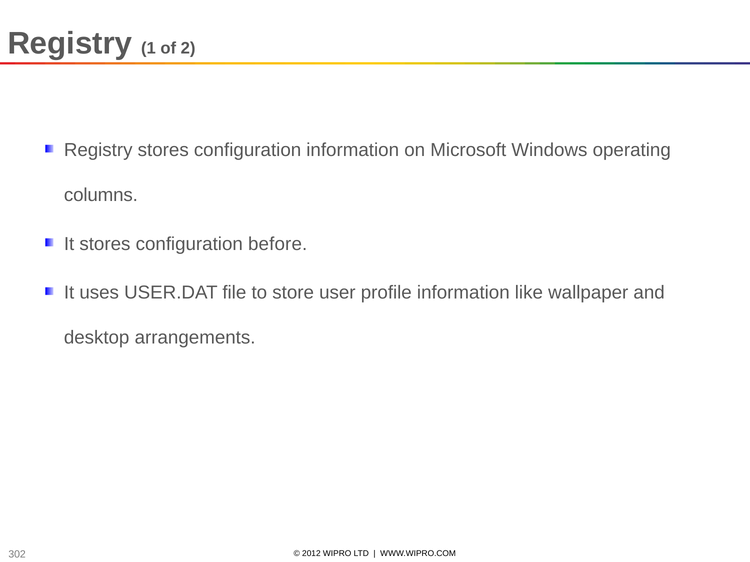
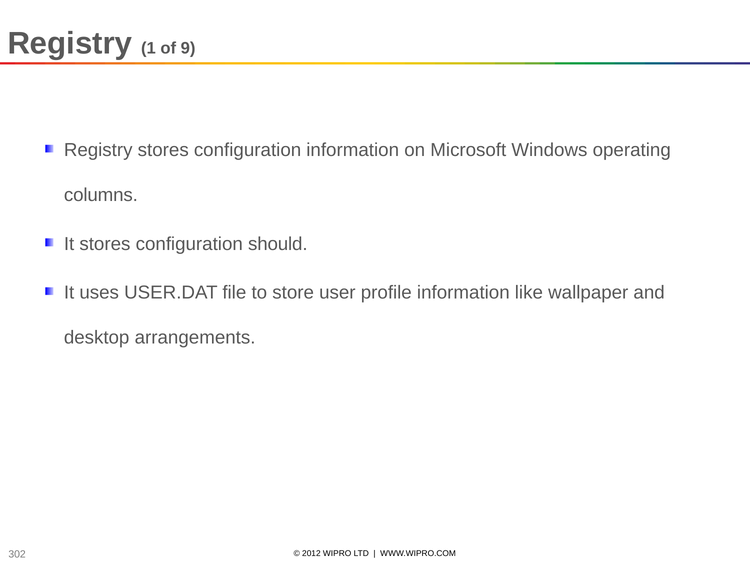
2: 2 -> 9 (188, 48)
before: before -> should (278, 244)
